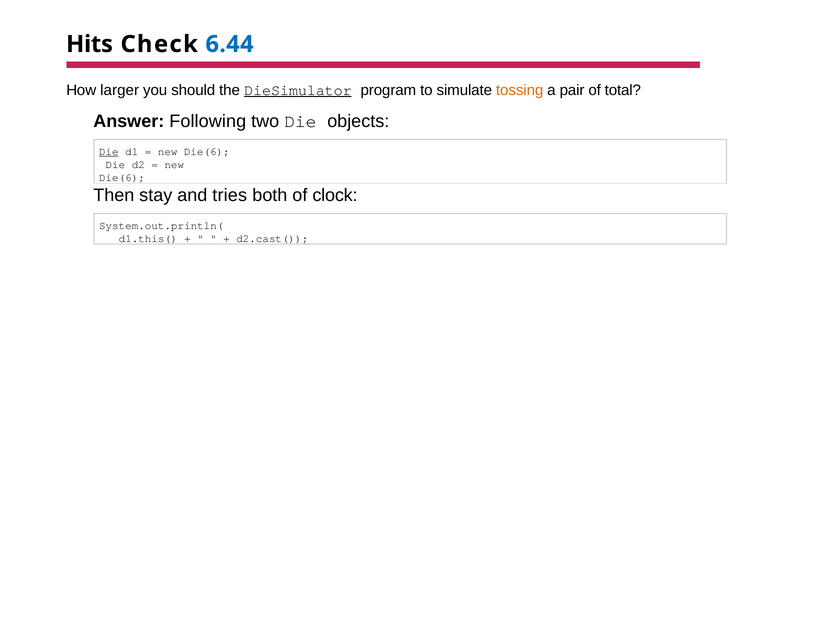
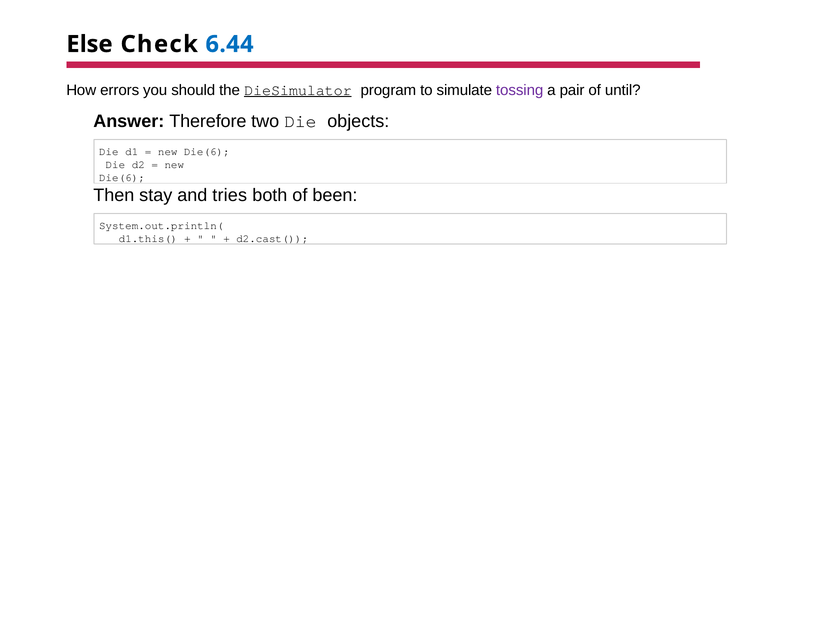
Hits: Hits -> Else (89, 44)
larger: larger -> errors (120, 90)
tossing colour: orange -> purple (520, 90)
total: total -> until (623, 90)
Following: Following -> Therefore (208, 121)
Die underline: present -> none (109, 152)
clock: clock -> been (335, 196)
